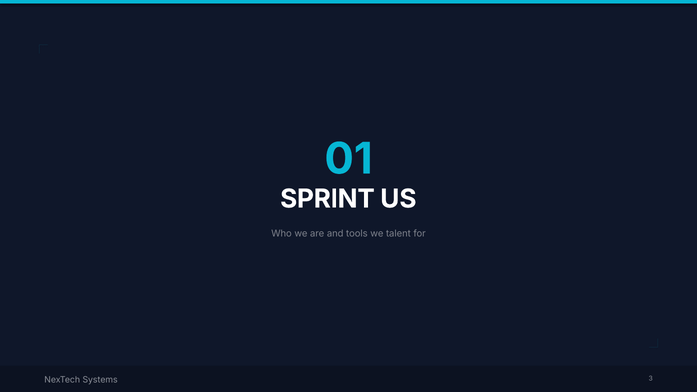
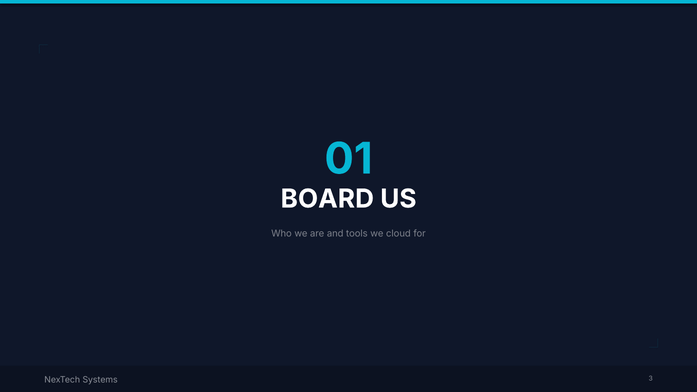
SPRINT: SPRINT -> BOARD (327, 199)
talent: talent -> cloud (398, 234)
